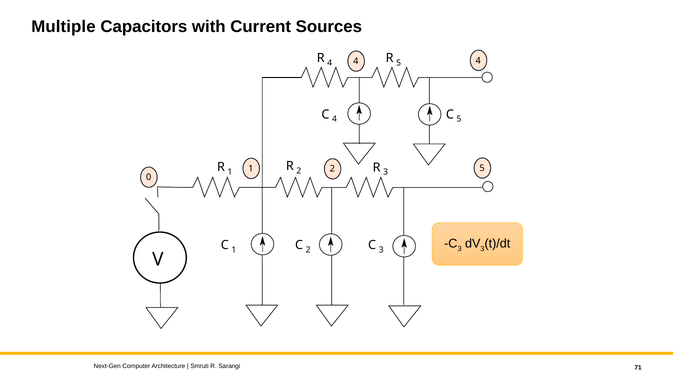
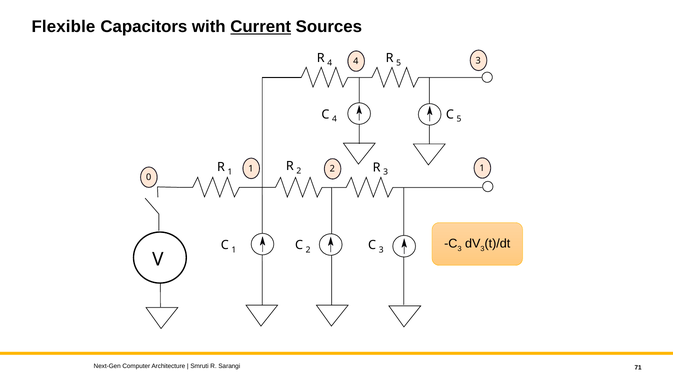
Multiple: Multiple -> Flexible (63, 27)
Current underline: none -> present (261, 27)
4 4: 4 -> 3 (478, 60)
2 5: 5 -> 1 (482, 168)
